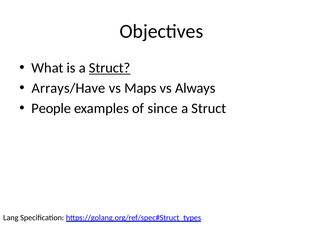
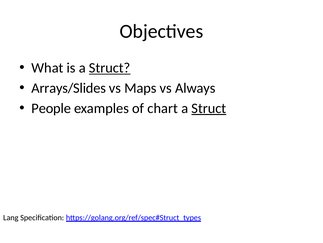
Arrays/Have: Arrays/Have -> Arrays/Slides (69, 88)
since: since -> chart (163, 108)
Struct underline: none -> present (209, 108)
